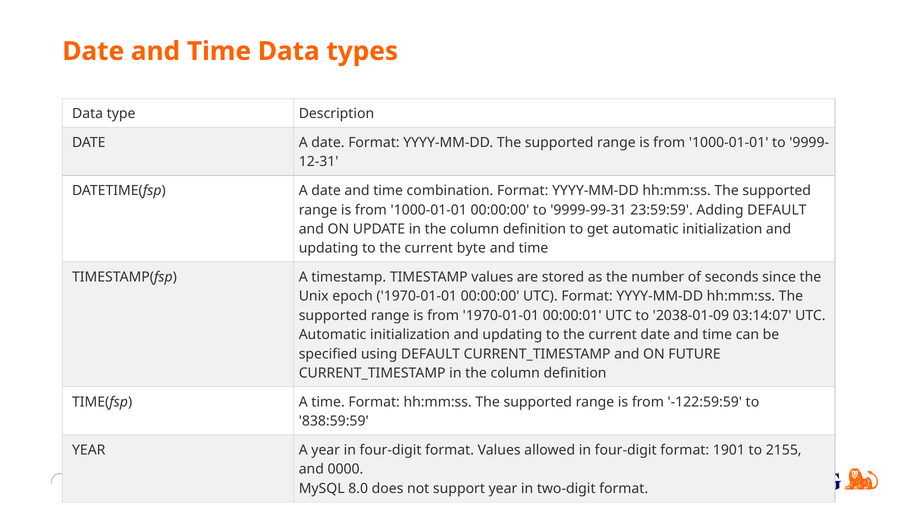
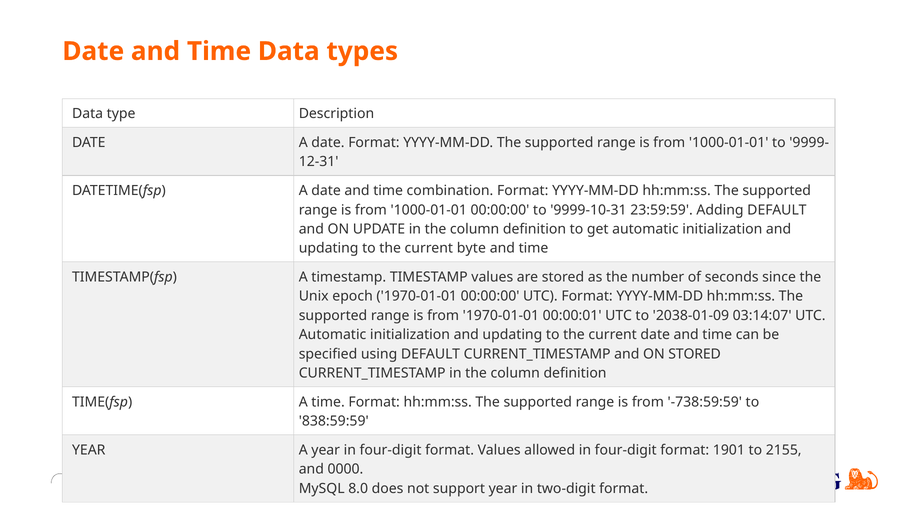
9999-99-31: 9999-99-31 -> 9999-10-31 (588, 210)
ON FUTURE: FUTURE -> STORED (695, 354)
-122:59:59: -122:59:59 -> -738:59:59 (705, 403)
